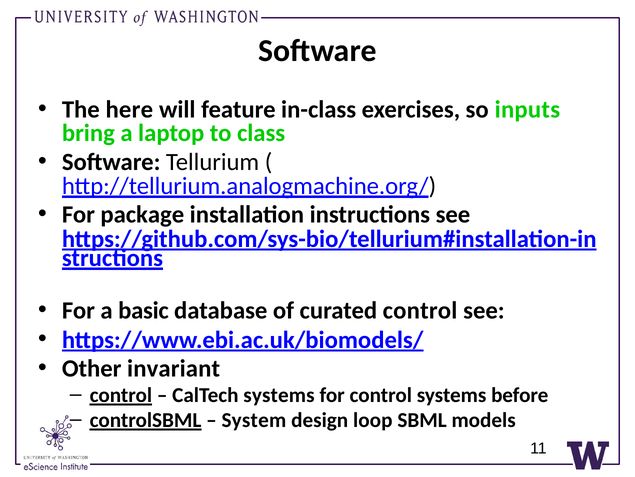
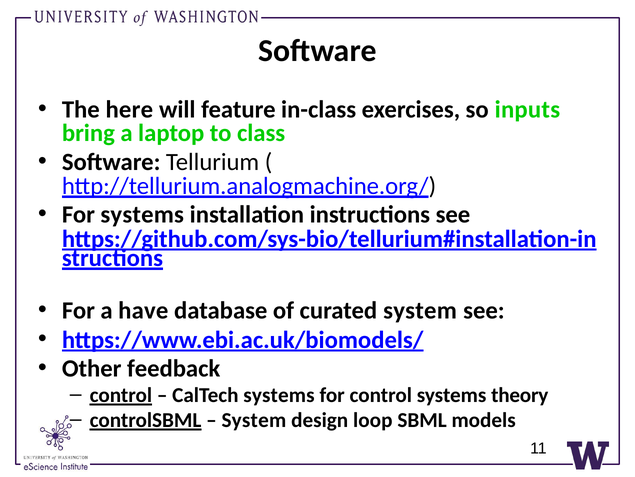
For package: package -> systems (142, 214)
basic: basic -> have (143, 310)
curated control: control -> system (420, 310)
invariant: invariant -> feedback (174, 368)
before: before -> theory (520, 395)
